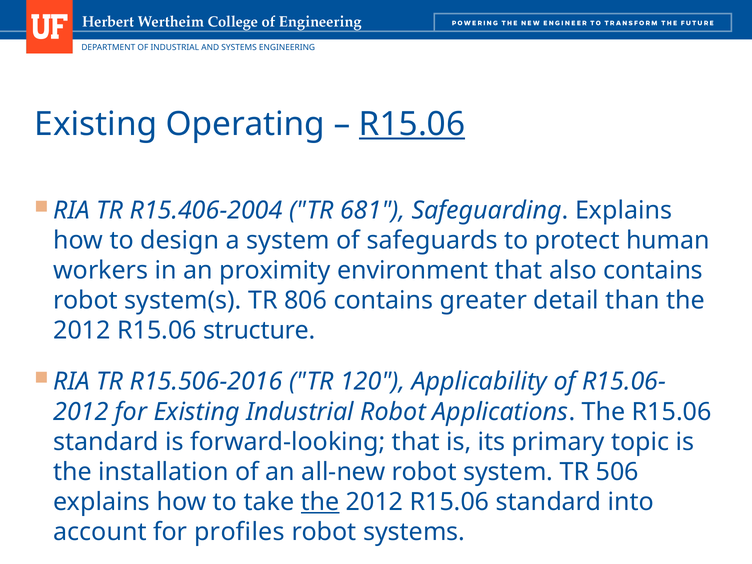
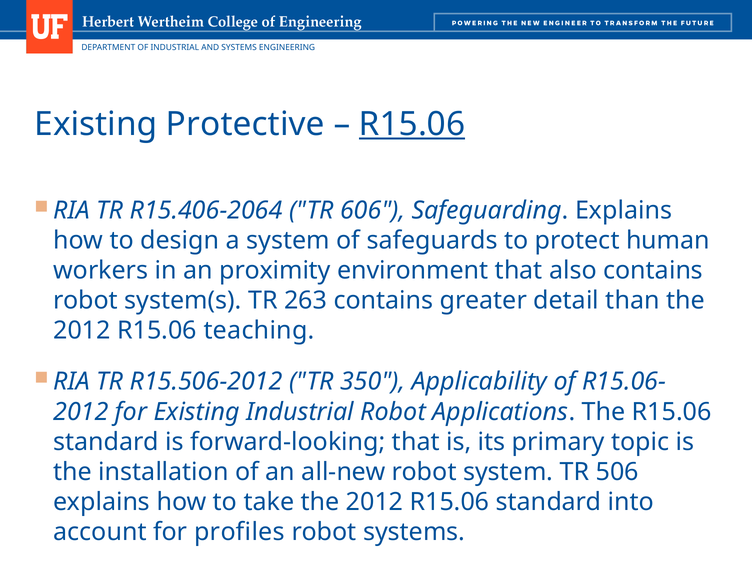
Operating: Operating -> Protective (245, 124)
R15.406-2004: R15.406-2004 -> R15.406-2064 (206, 210)
681: 681 -> 606 (373, 210)
806: 806 -> 263 (306, 301)
structure: structure -> teaching (259, 331)
R15.506-2016: R15.506-2016 -> R15.506-2012 (206, 382)
120: 120 -> 350 (373, 382)
the underline: present -> none (320, 502)
